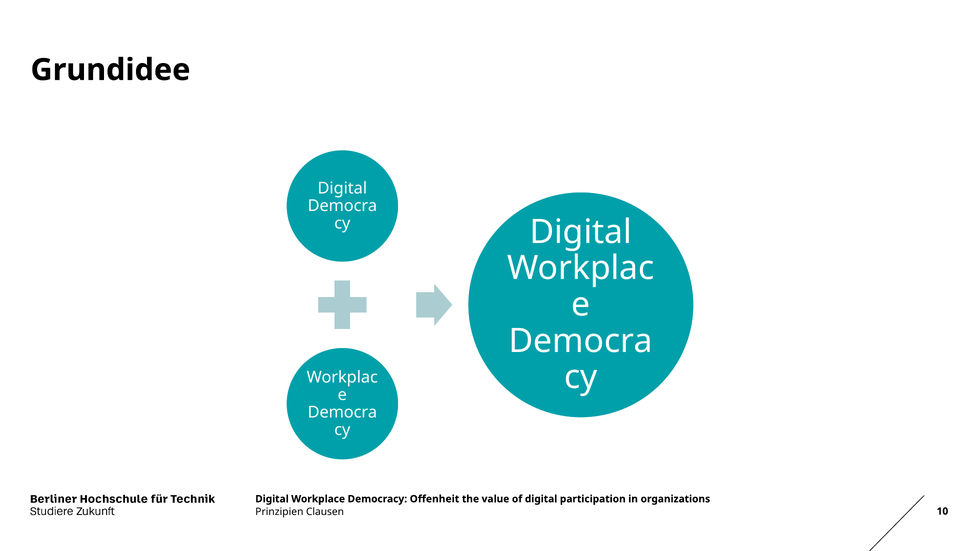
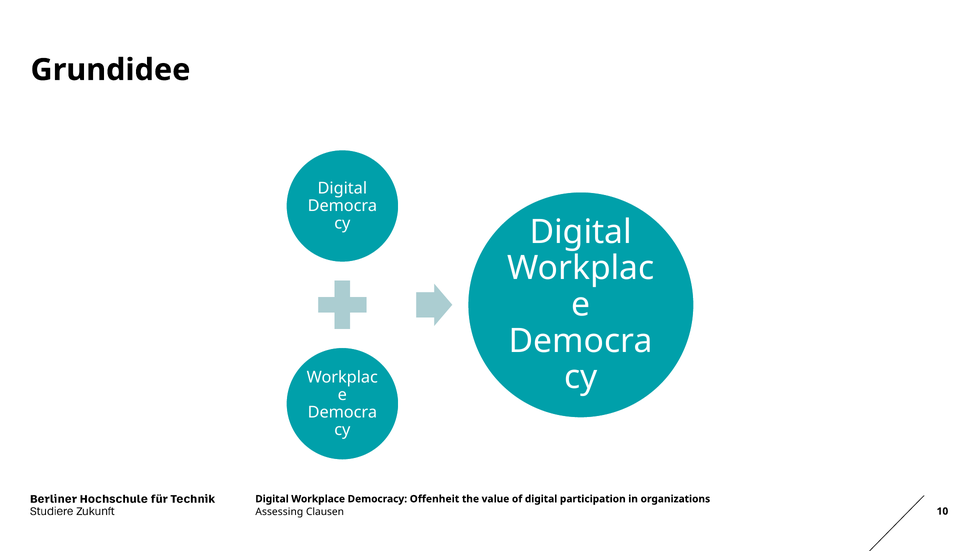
Prinzipien: Prinzipien -> Assessing (279, 512)
